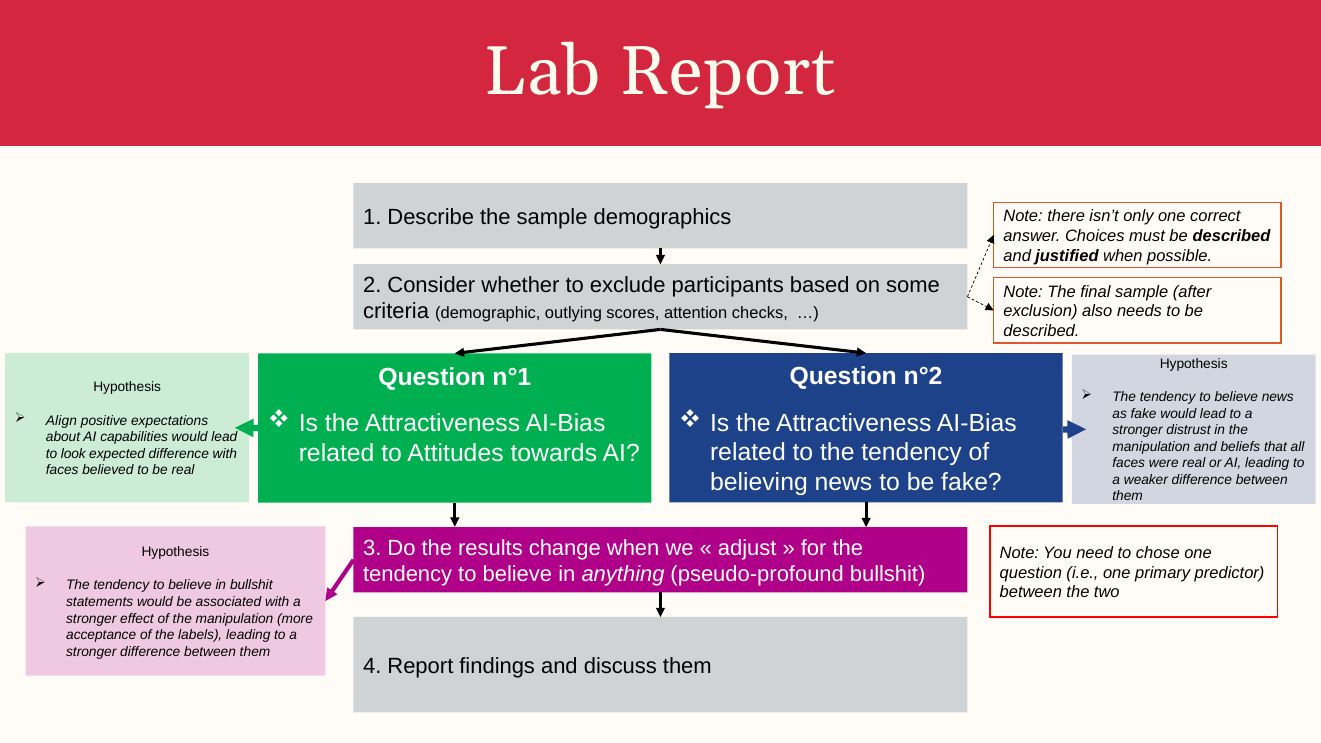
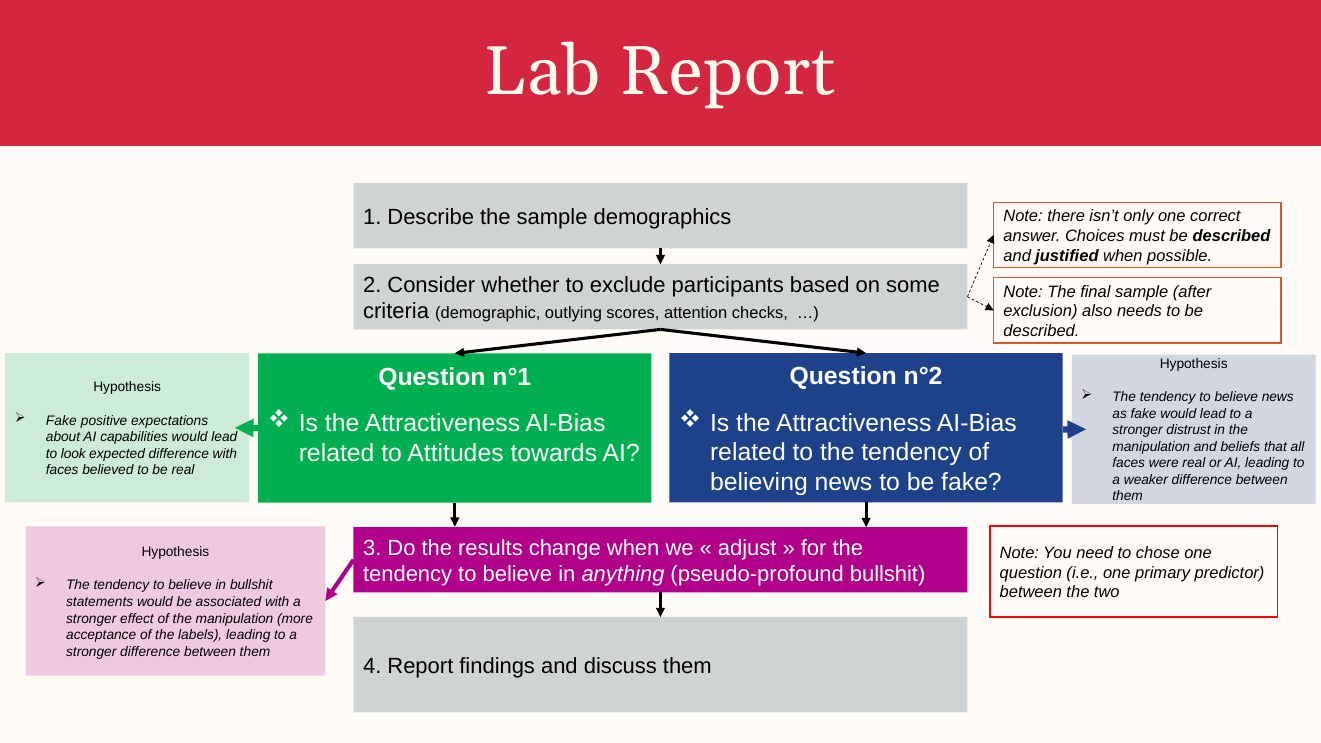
Align: Align -> Fake (61, 420)
